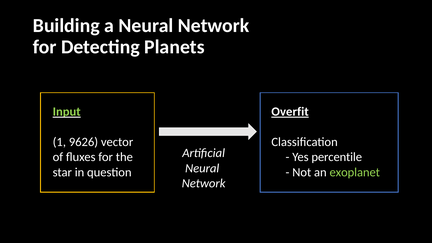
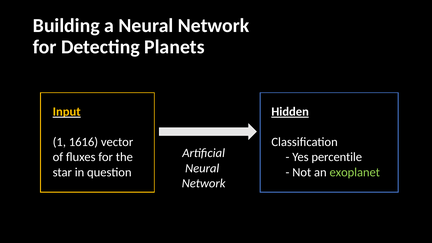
Input colour: light green -> yellow (67, 112)
Overfit: Overfit -> Hidden (290, 112)
9626: 9626 -> 1616 (83, 142)
